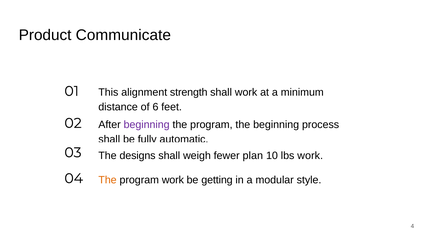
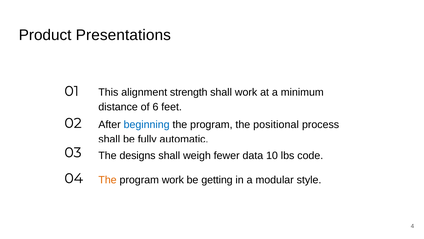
Communicate: Communicate -> Presentations (123, 35)
beginning colour: purple -> blue (147, 124)
the beginning: beginning -> positional (276, 124)
plan: plan -> data (253, 155)
lbs work: work -> code (310, 155)
